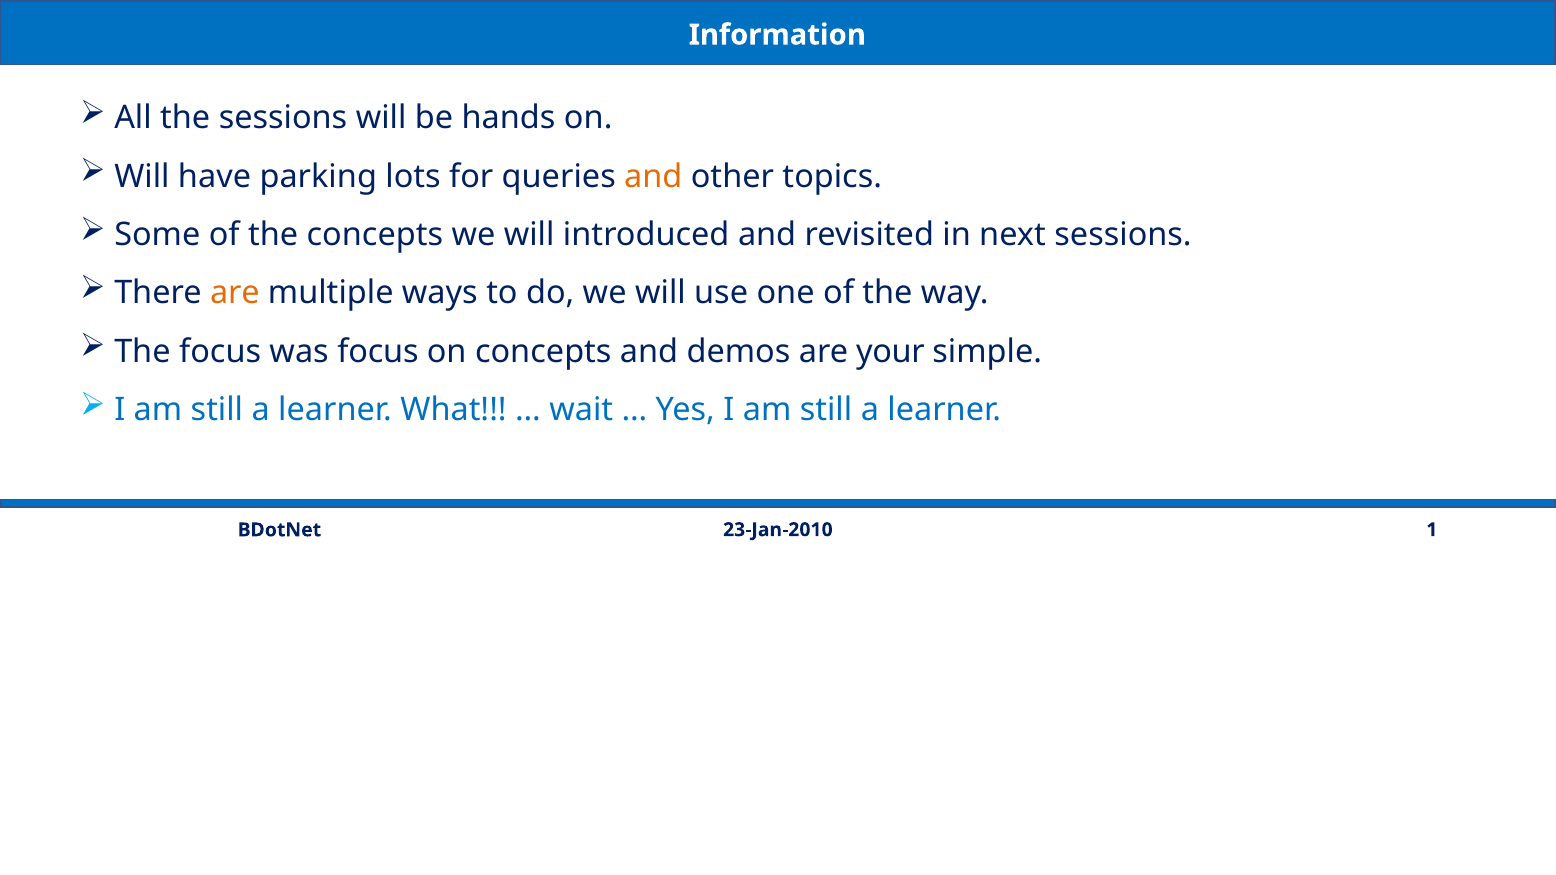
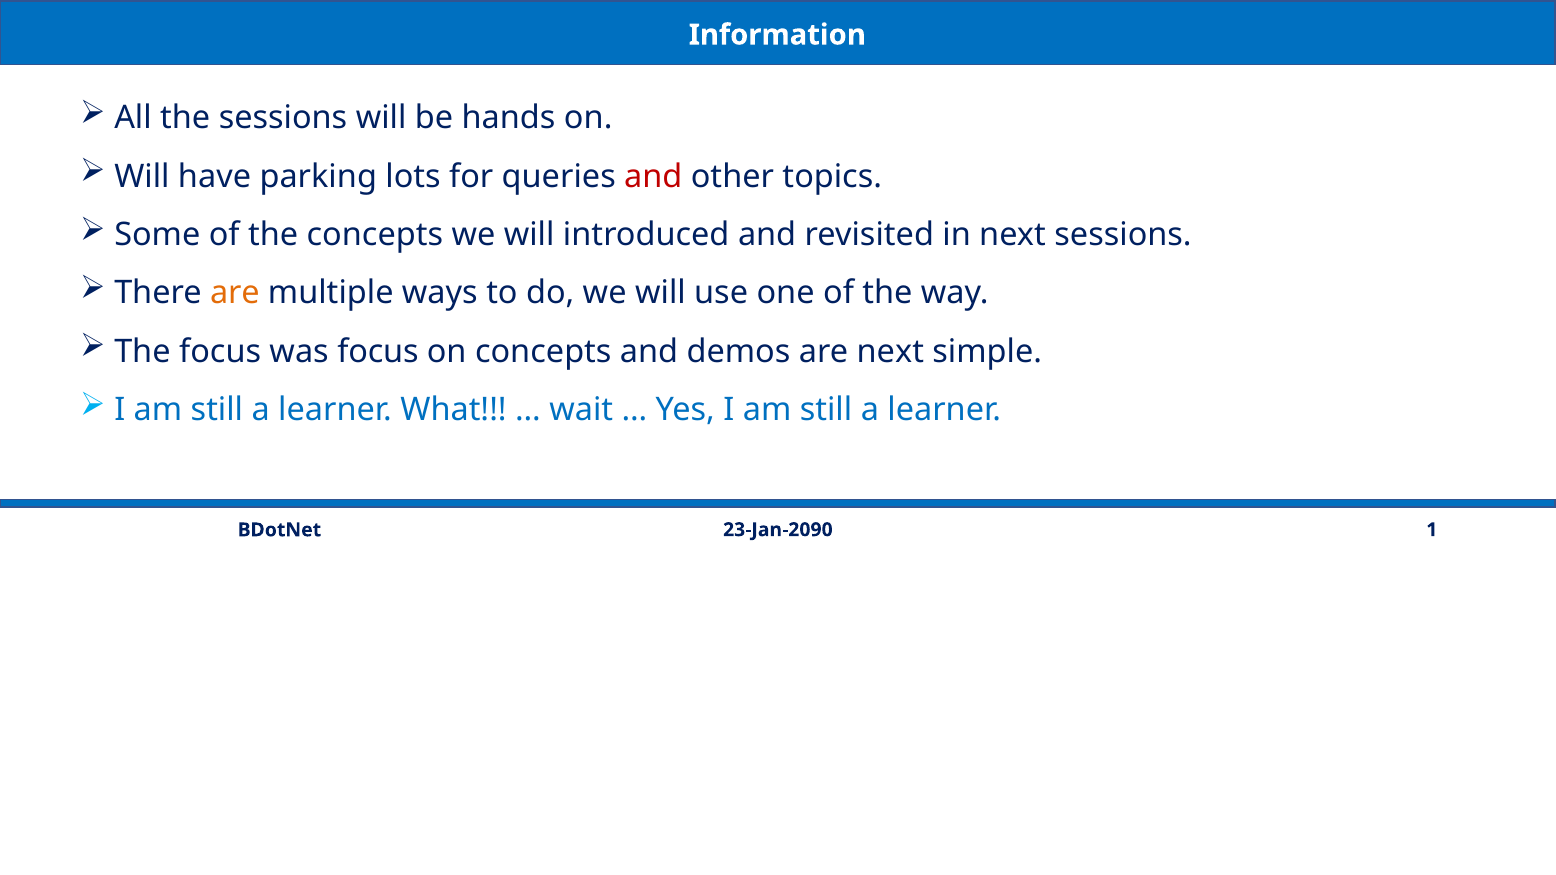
and colour: orange -> red (653, 176)
are your: your -> next (890, 351)
23-Jan-2010: 23-Jan-2010 -> 23-Jan-2090 (778, 530)
